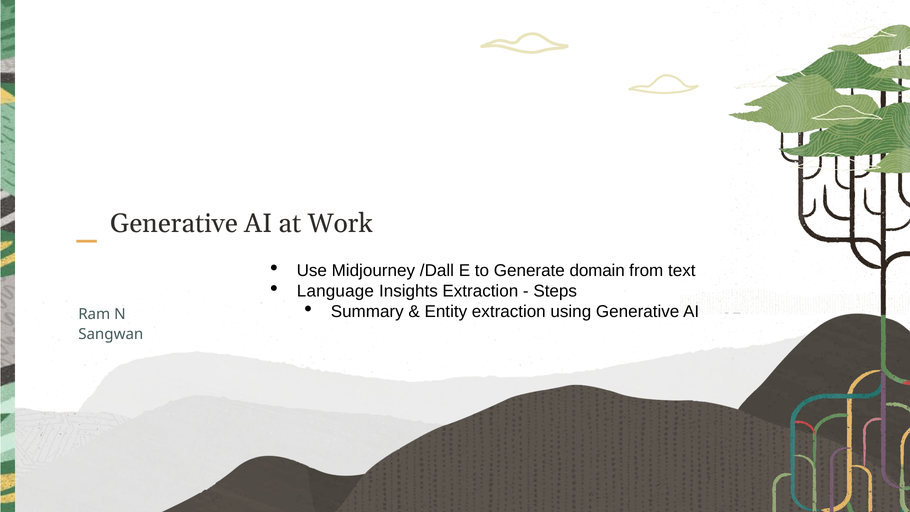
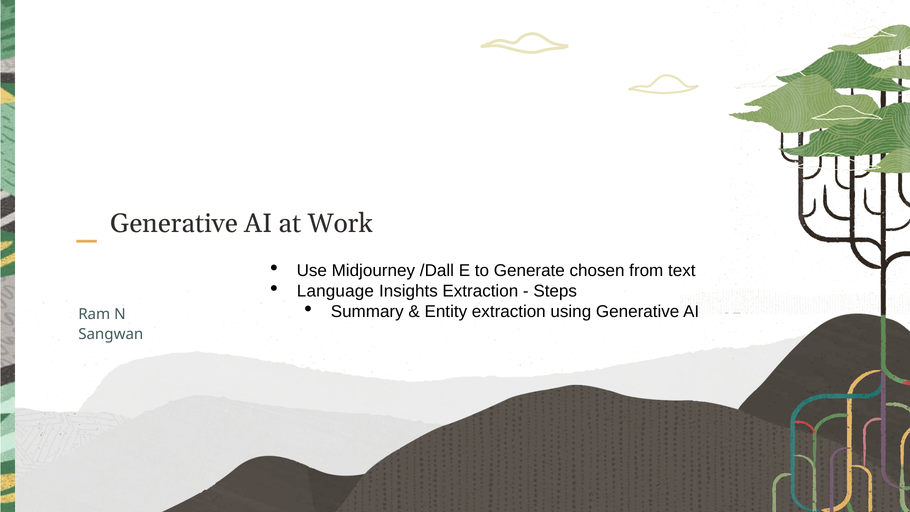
domain: domain -> chosen (597, 271)
